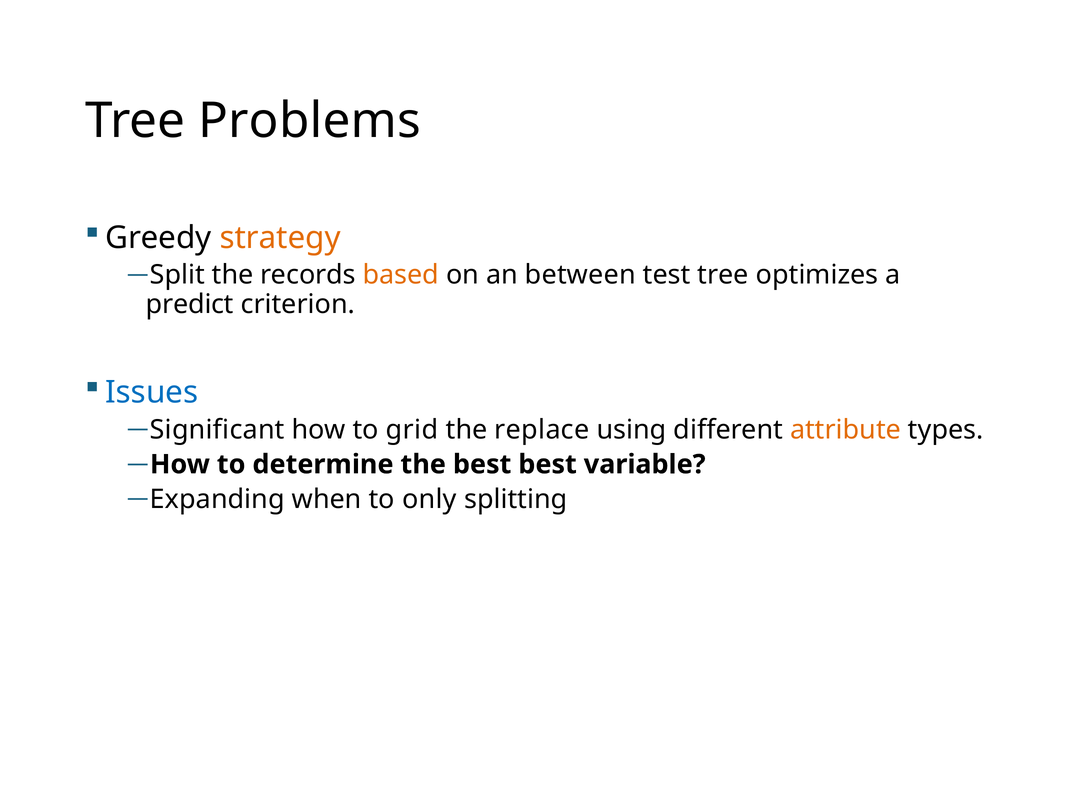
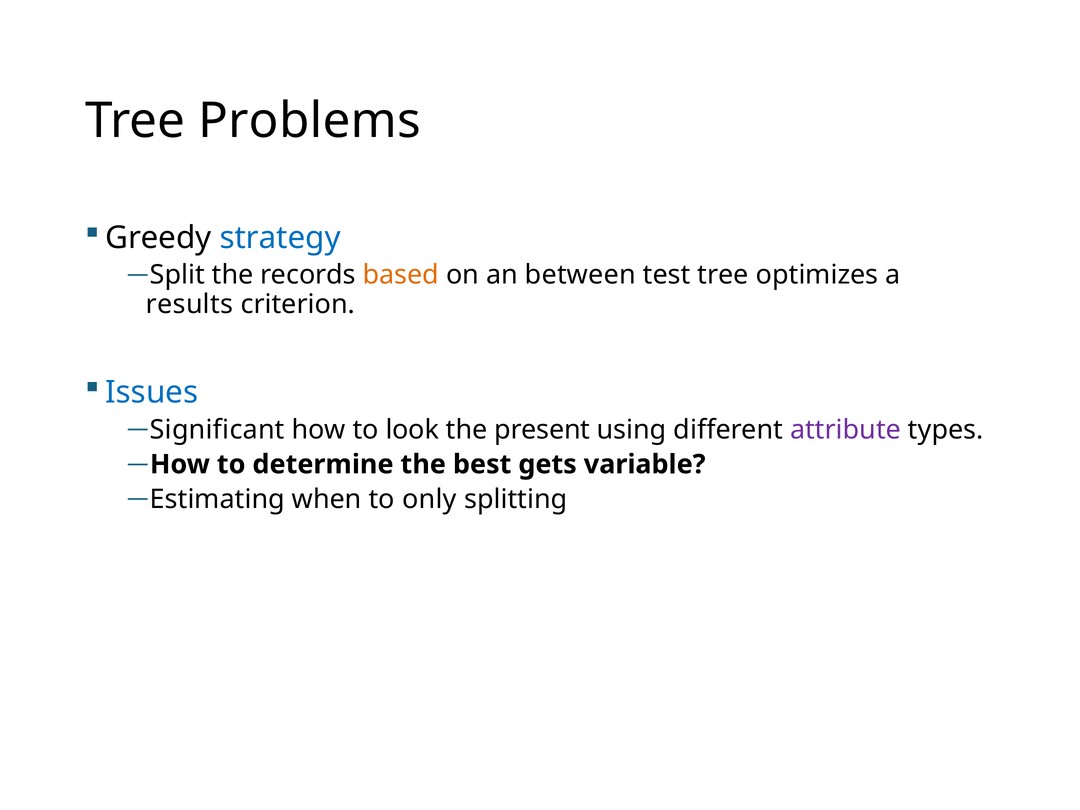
strategy colour: orange -> blue (280, 238)
predict: predict -> results (190, 304)
grid: grid -> look (412, 430)
replace: replace -> present (542, 430)
attribute colour: orange -> purple (846, 430)
best best: best -> gets (548, 464)
Expanding: Expanding -> Estimating (217, 499)
